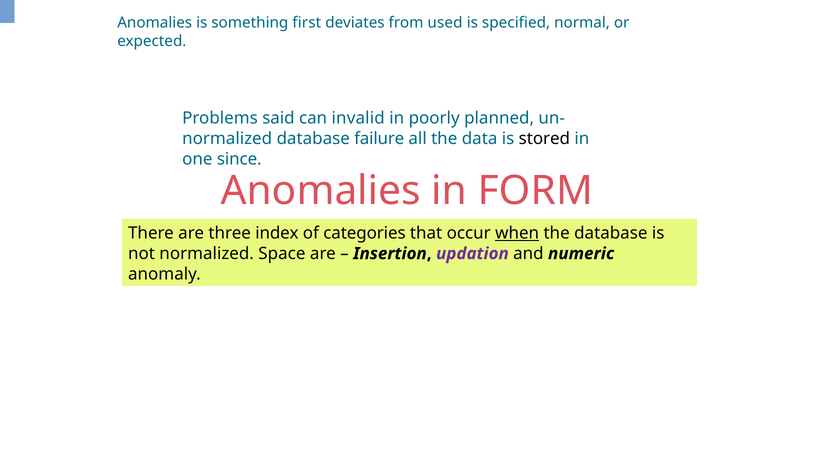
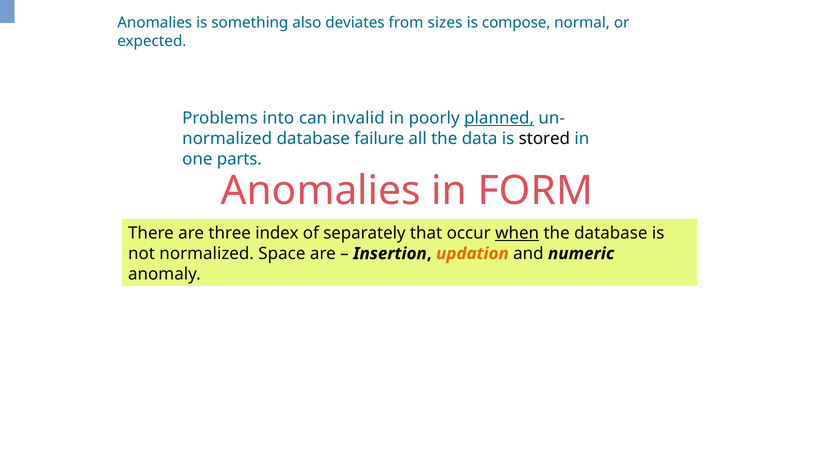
first: first -> also (307, 23)
used: used -> sizes (445, 23)
specified: specified -> compose (516, 23)
said: said -> into (278, 118)
planned underline: none -> present (499, 118)
since: since -> parts (239, 159)
categories: categories -> separately (364, 233)
updation colour: purple -> orange (472, 253)
